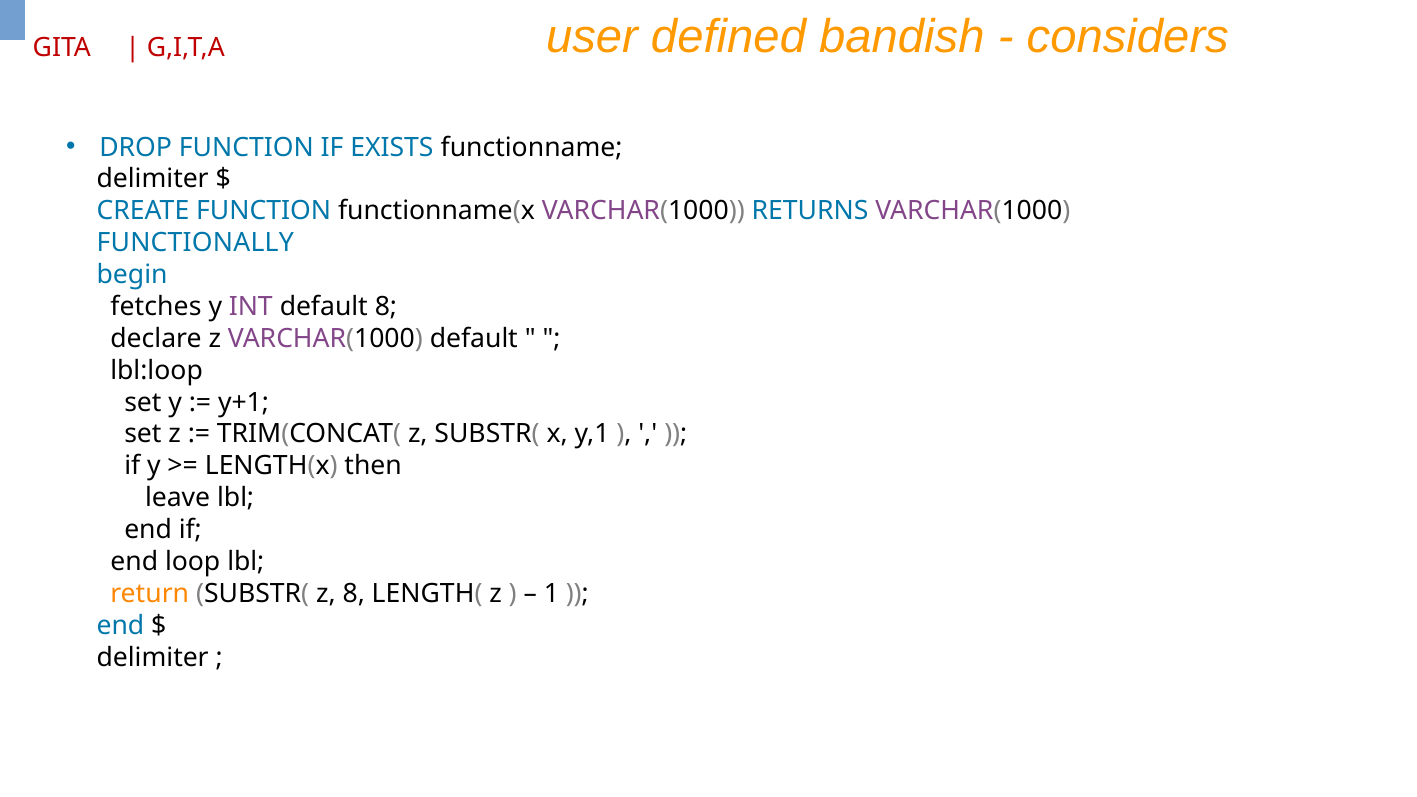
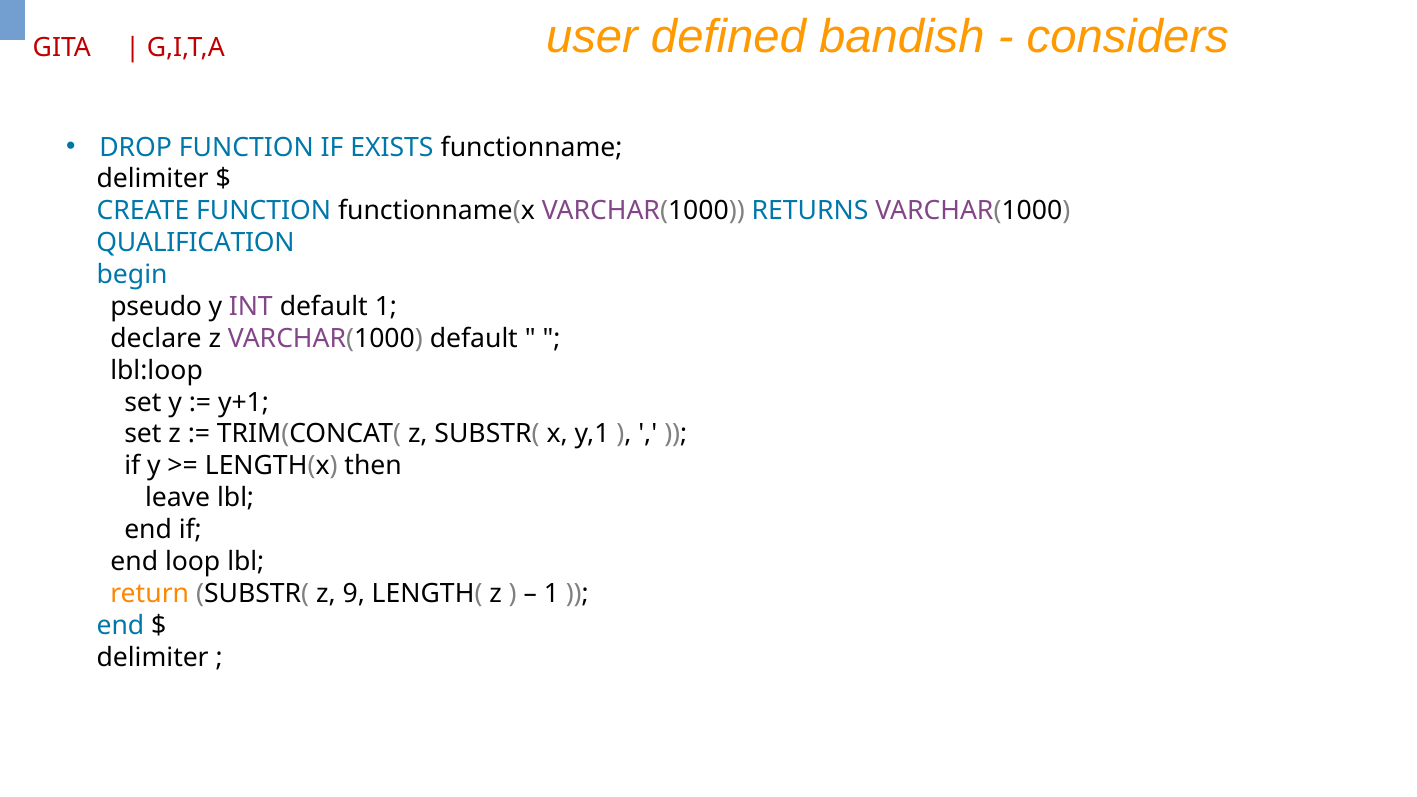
FUNCTIONALLY: FUNCTIONALLY -> QUALIFICATION (196, 243)
fetches: fetches -> pseudo (156, 307)
default 8: 8 -> 1 (386, 307)
z 8: 8 -> 9 (354, 594)
